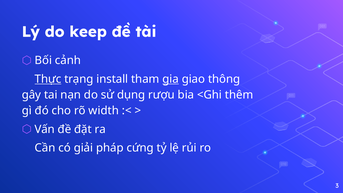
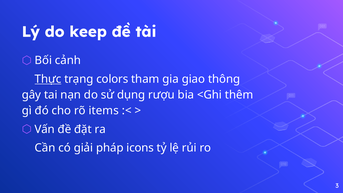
install: install -> colors (112, 79)
gia underline: present -> none (171, 79)
width: width -> items (104, 111)
cứng: cứng -> icons (140, 148)
